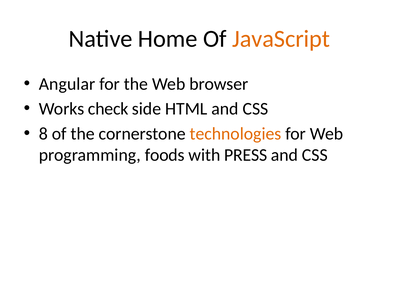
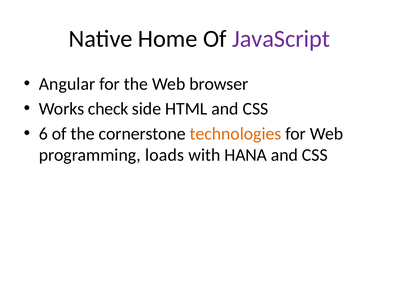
JavaScript colour: orange -> purple (281, 39)
8: 8 -> 6 (43, 133)
foods: foods -> loads (165, 155)
PRESS: PRESS -> HANA (246, 155)
